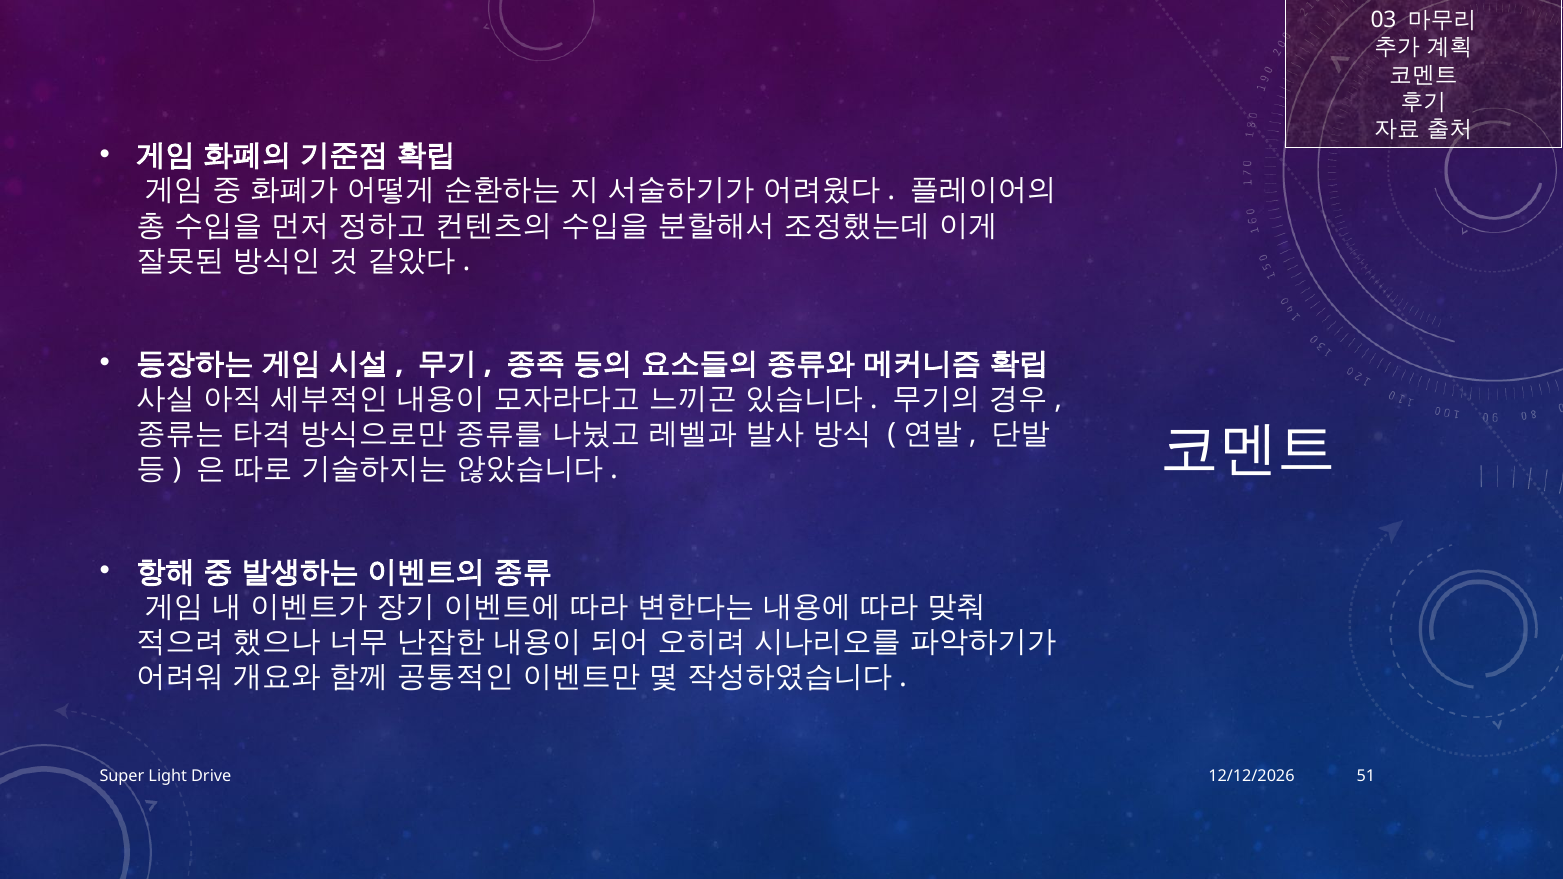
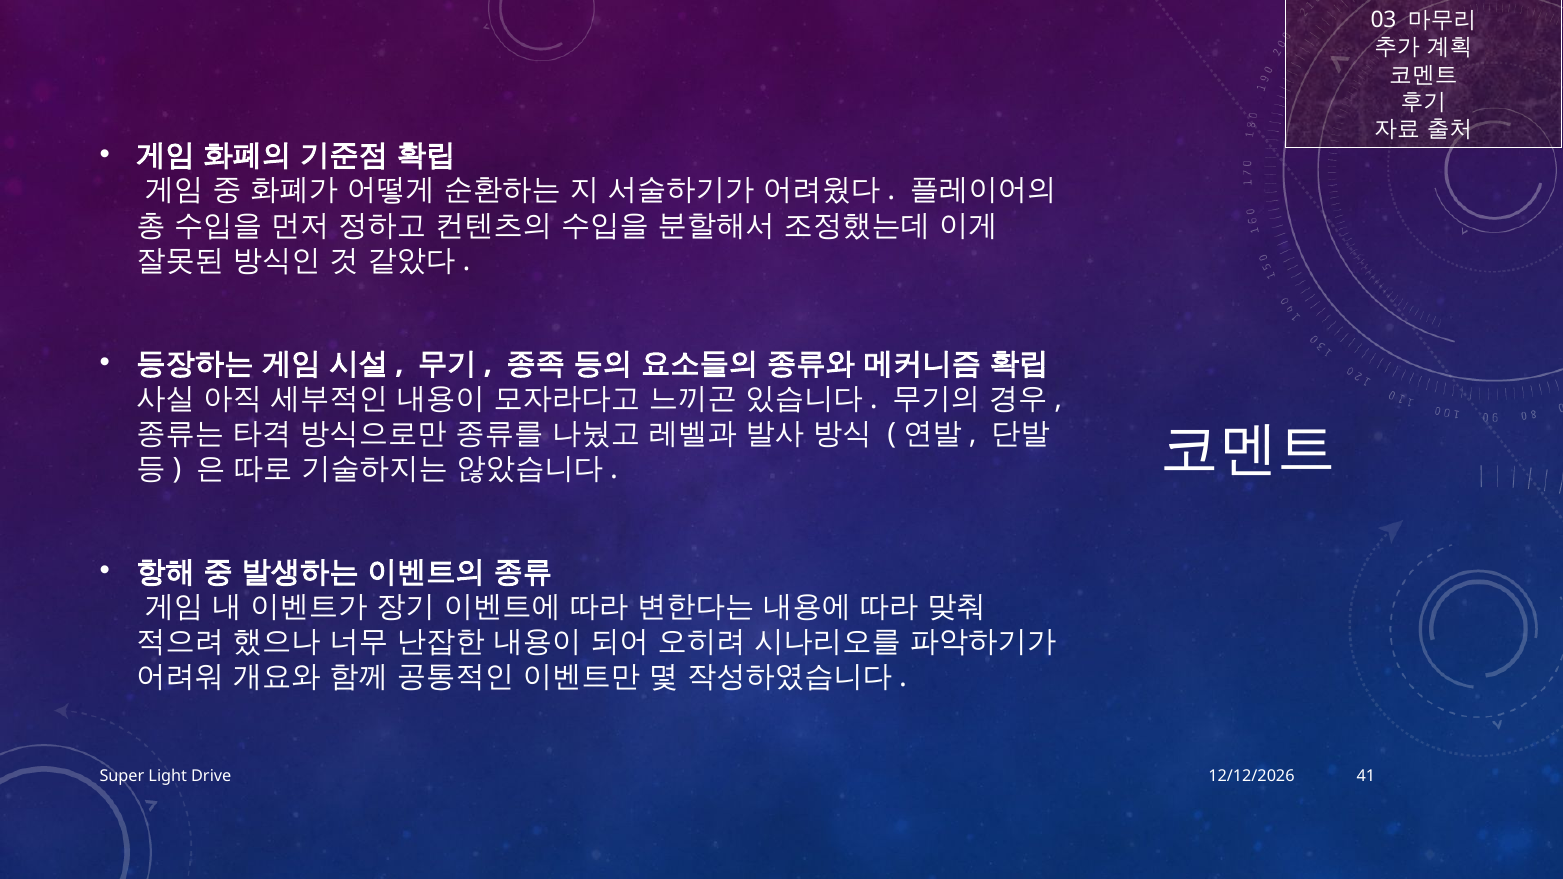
51: 51 -> 41 (1366, 777)
